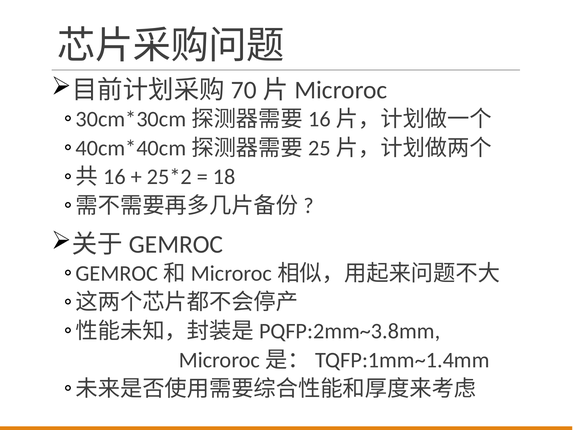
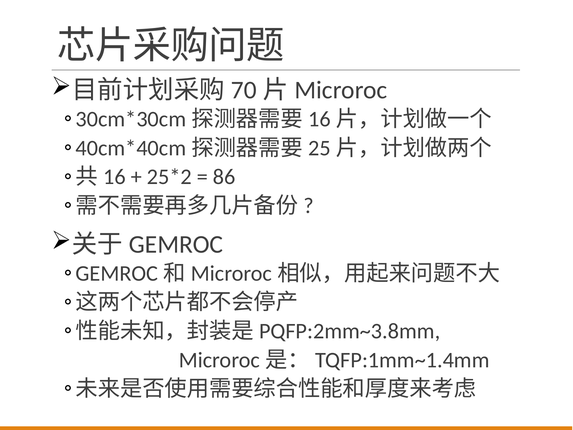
18: 18 -> 86 (224, 177)
